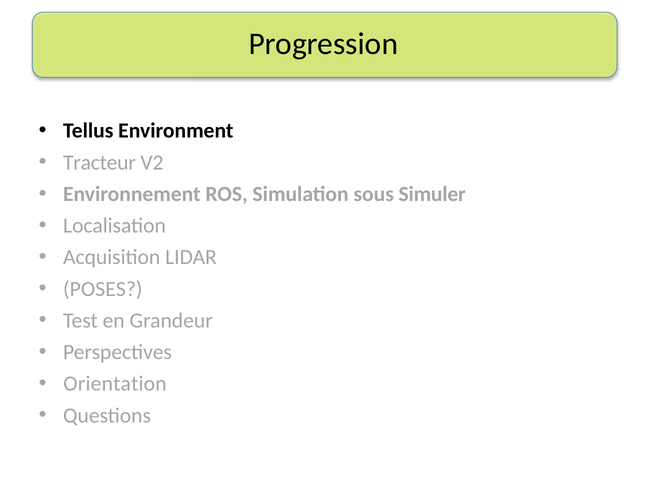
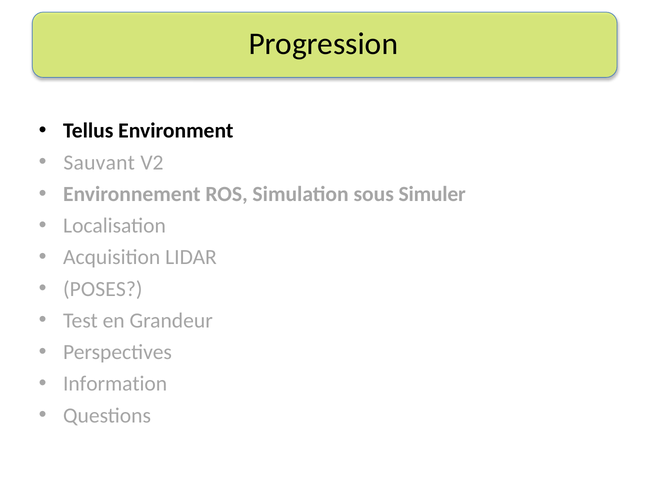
Tracteur: Tracteur -> Sauvant (99, 163)
Orientation: Orientation -> Information (115, 384)
